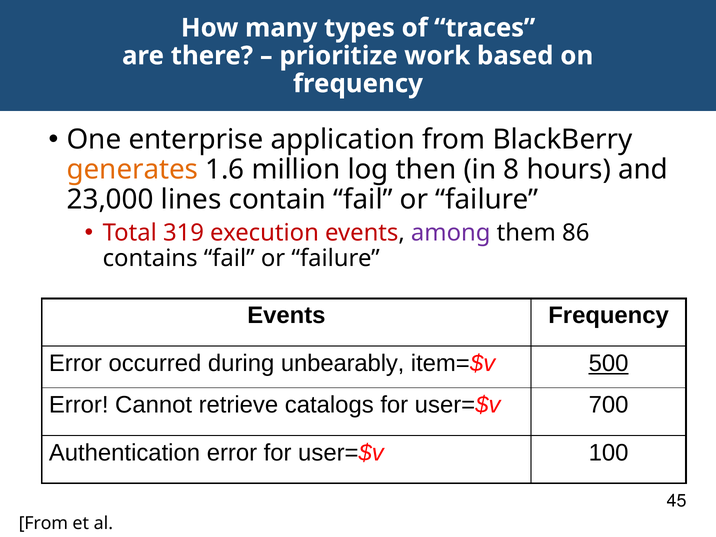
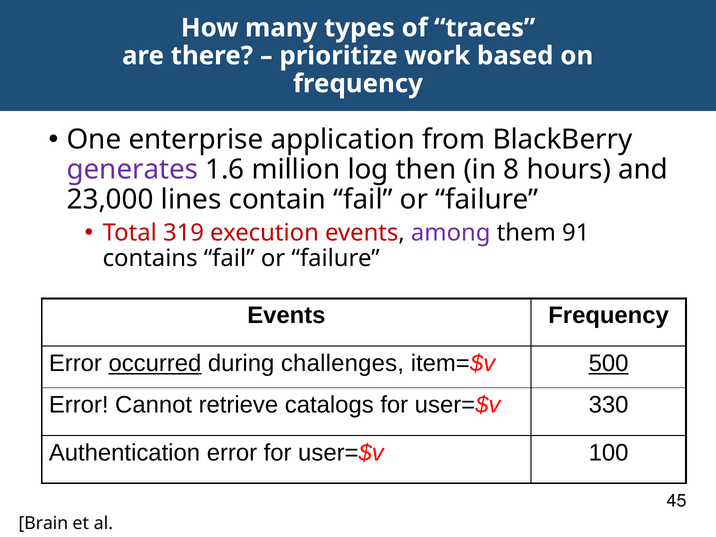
generates colour: orange -> purple (132, 170)
86: 86 -> 91 (576, 233)
occurred underline: none -> present (155, 363)
unbearably: unbearably -> challenges (342, 363)
700: 700 -> 330 (609, 405)
From: From -> Brain (43, 524)
